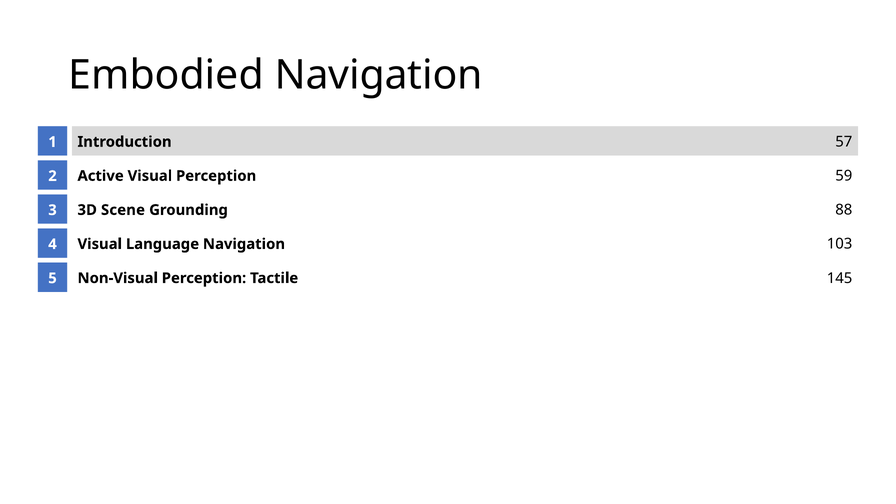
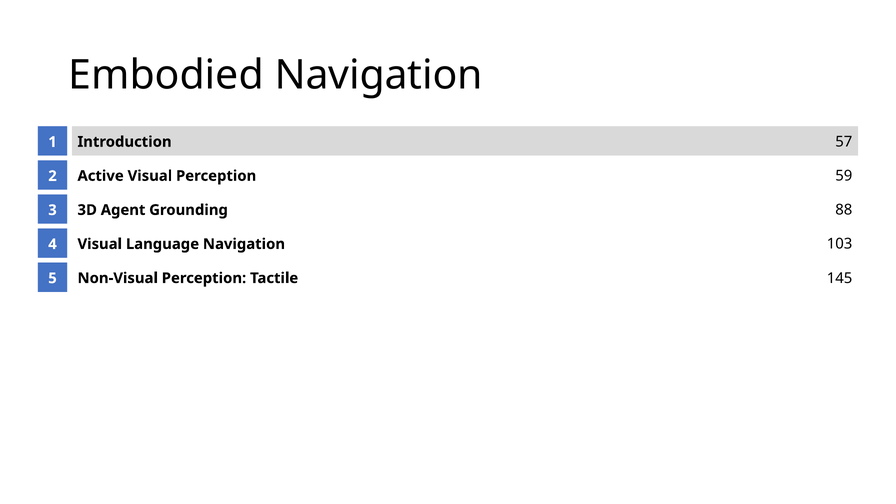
Scene: Scene -> Agent (123, 210)
